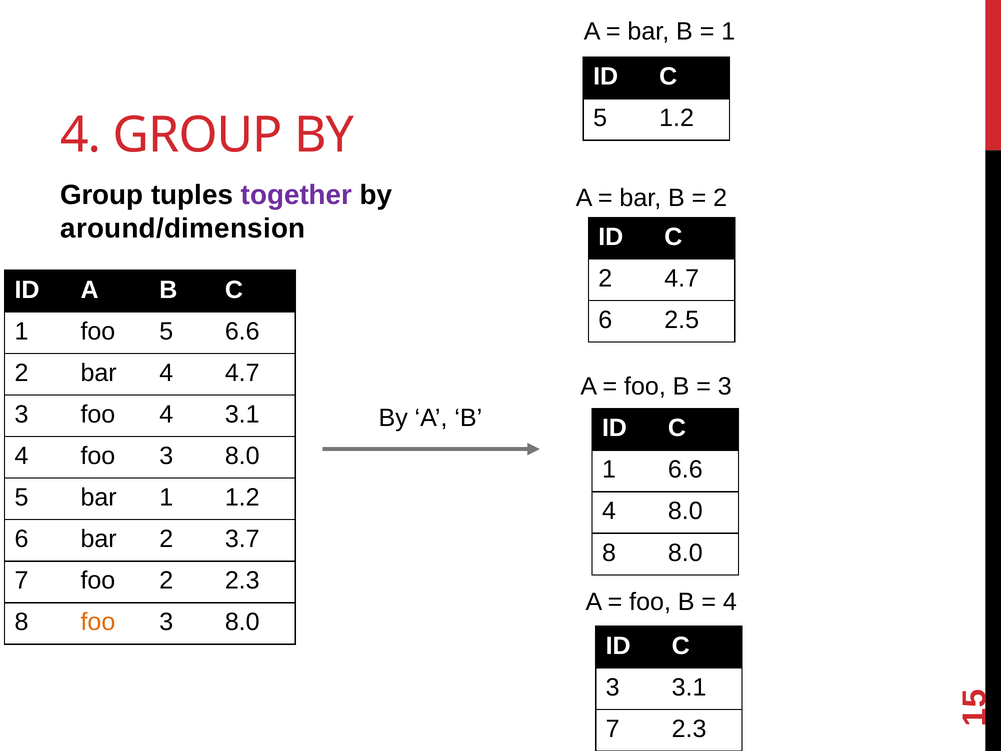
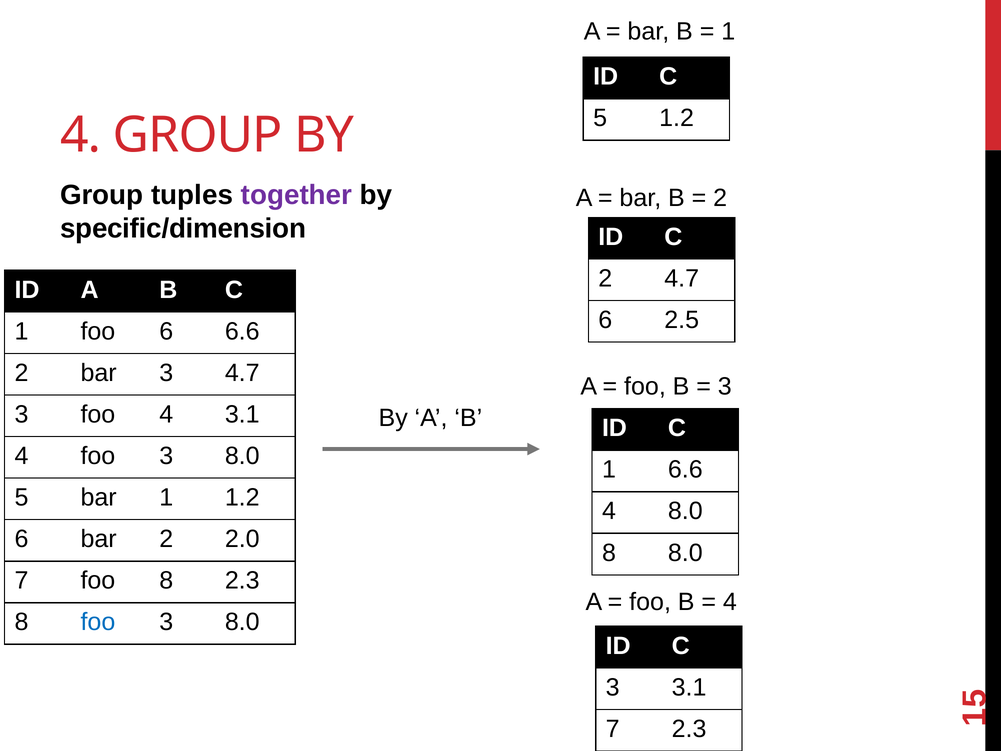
around/dimension: around/dimension -> specific/dimension (183, 228)
foo 5: 5 -> 6 (166, 331)
bar 4: 4 -> 3 (166, 373)
3.7: 3.7 -> 2.0 (242, 539)
foo 2: 2 -> 8 (166, 580)
foo colour: orange -> blue (98, 622)
